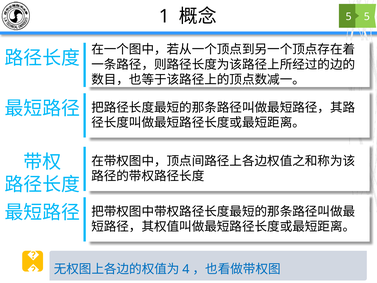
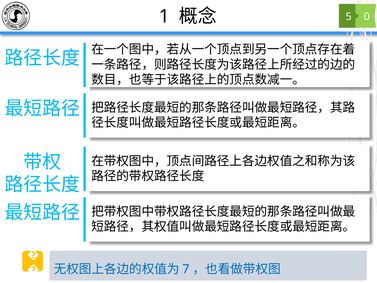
5: 5 -> 0 (367, 17)
4: 4 -> 7 (186, 269)
